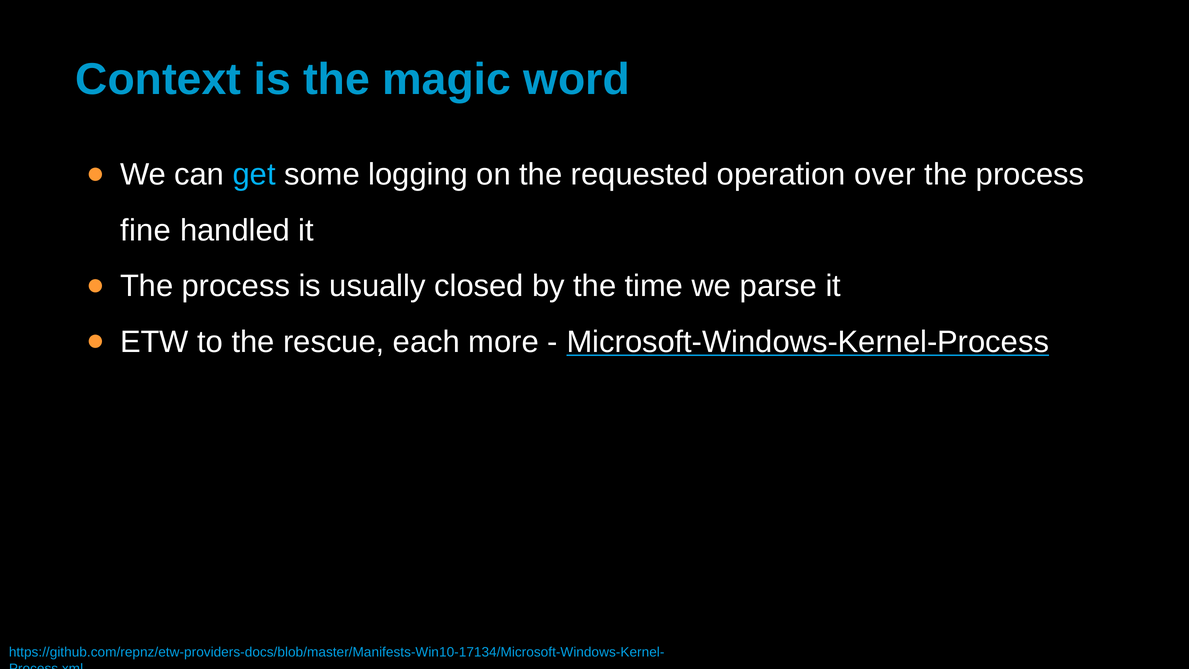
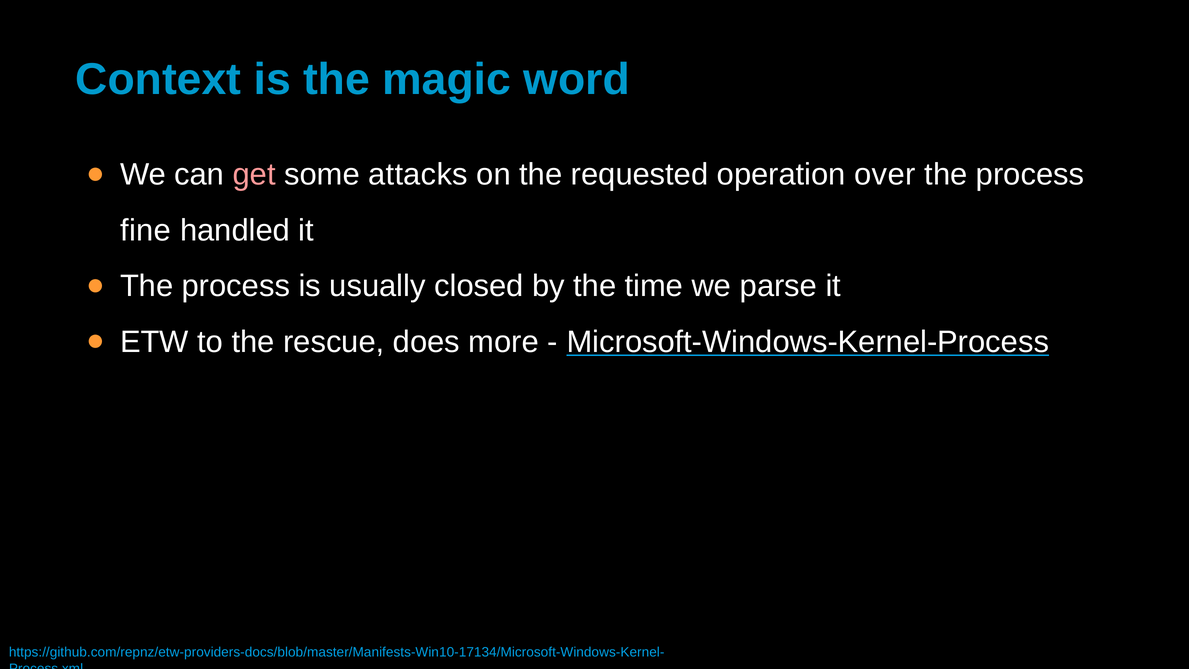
get colour: light blue -> pink (254, 175)
logging: logging -> attacks (418, 175)
each: each -> does (426, 342)
